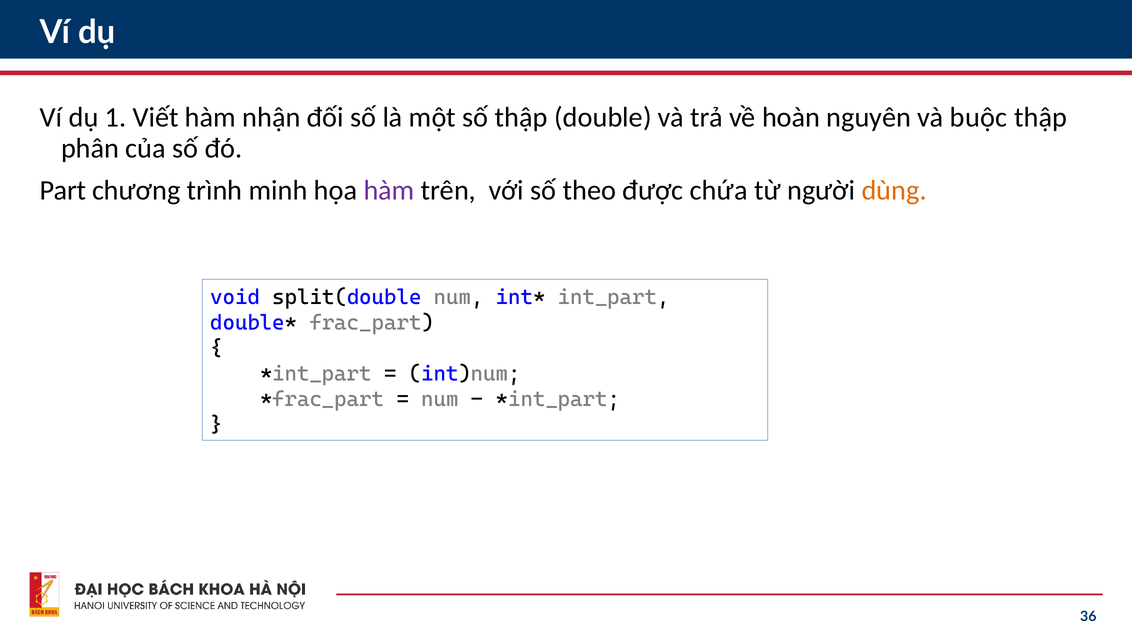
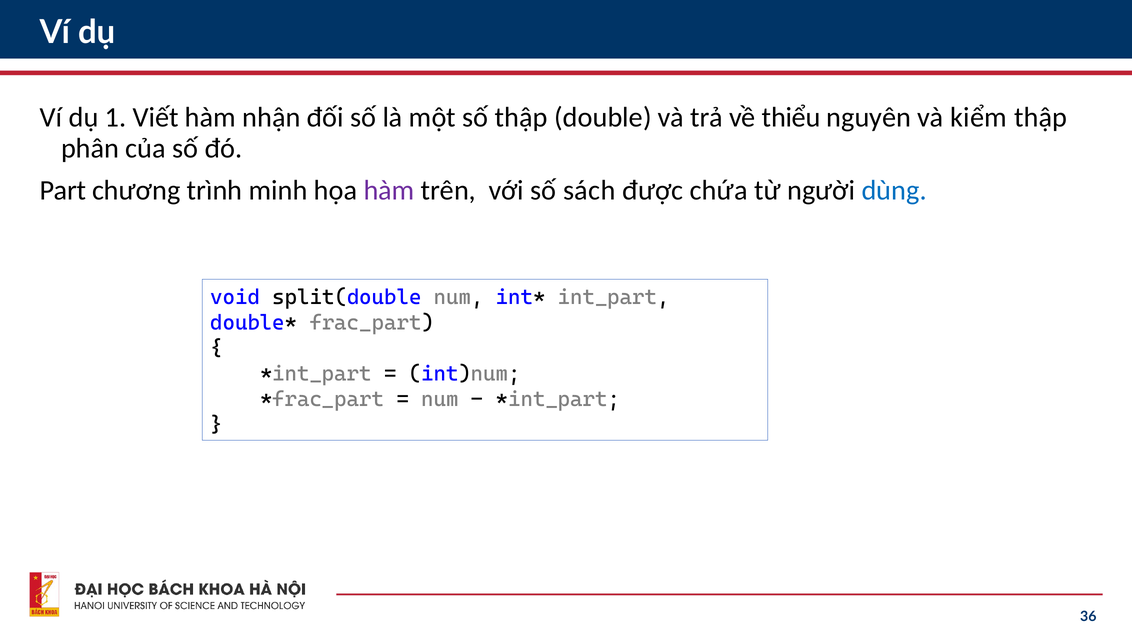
hoàn: hoàn -> thiểu (791, 118)
buộc: buộc -> kiểm (979, 118)
theo: theo -> sách (589, 191)
dùng colour: orange -> blue (894, 191)
